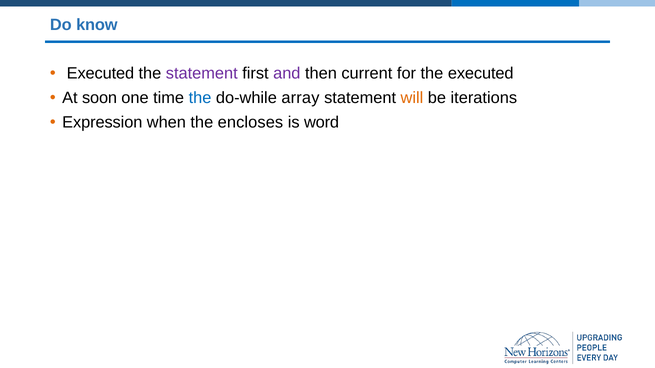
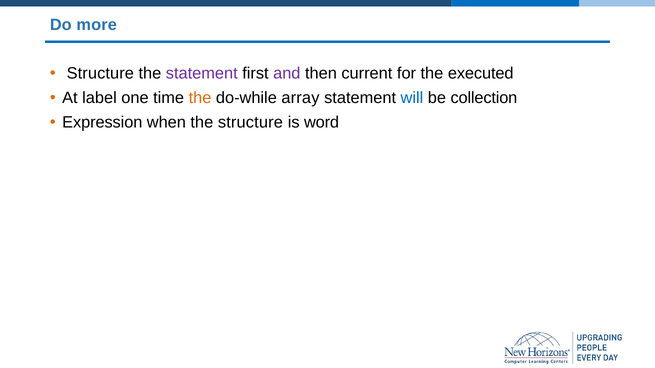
know: know -> more (97, 25)
Executed: Executed -> Structure (100, 74)
soon: soon -> label (99, 98)
the colour: blue -> orange (200, 98)
will colour: orange -> blue (412, 98)
iterations: iterations -> collection (484, 98)
the encloses: encloses -> structure (250, 123)
